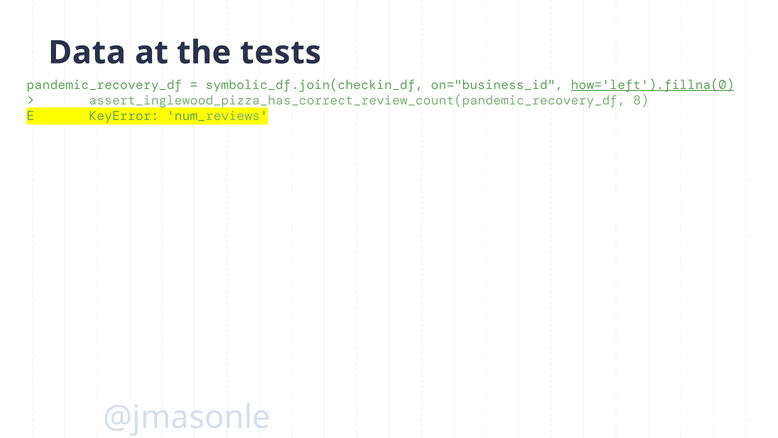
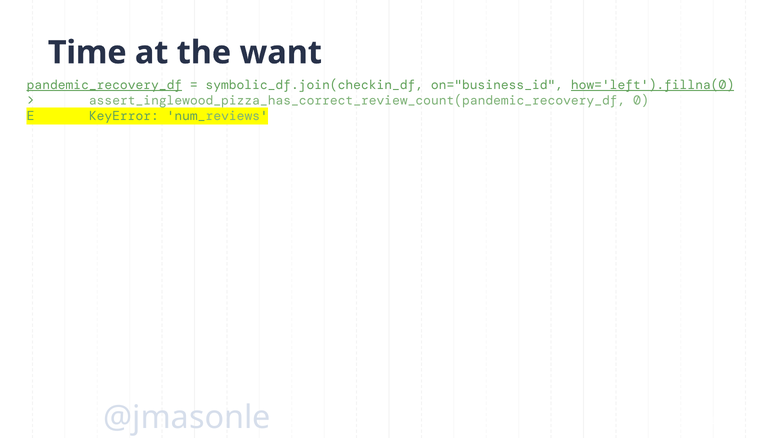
Data: Data -> Time (87, 53)
tests: tests -> want (281, 53)
pandemic_recovery_df underline: none -> present (104, 85)
8: 8 -> 0 (641, 101)
